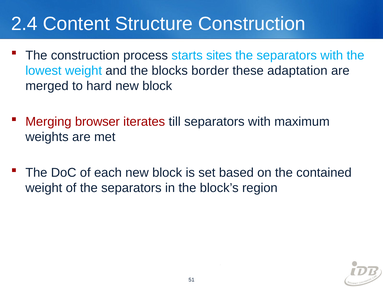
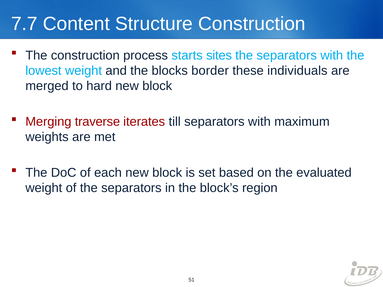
2.4: 2.4 -> 7.7 (24, 24)
adaptation: adaptation -> individuals (297, 71)
browser: browser -> traverse (97, 122)
contained: contained -> evaluated (324, 173)
